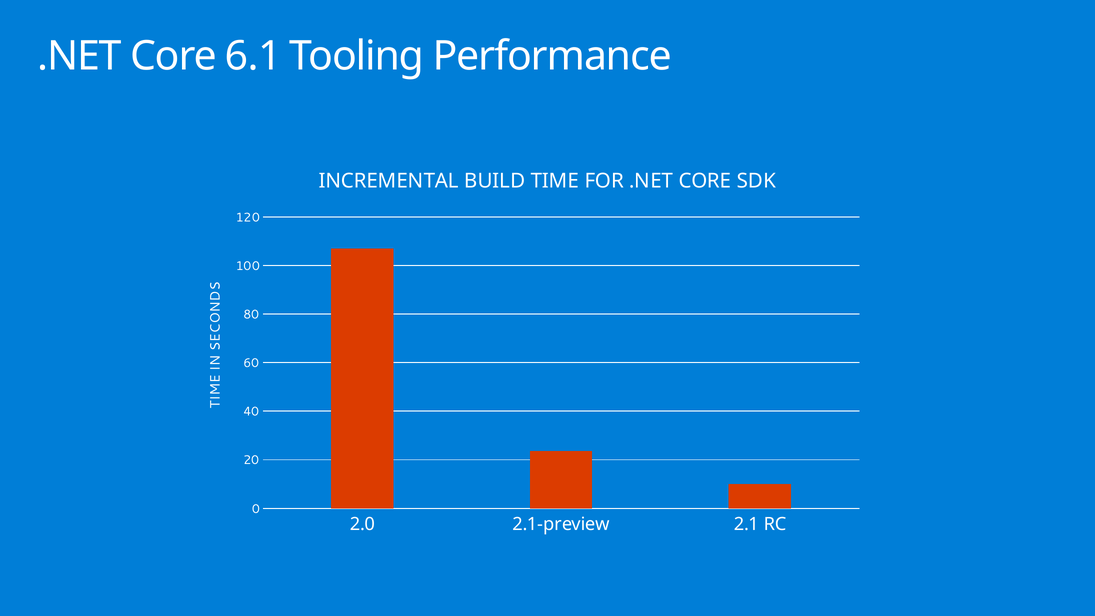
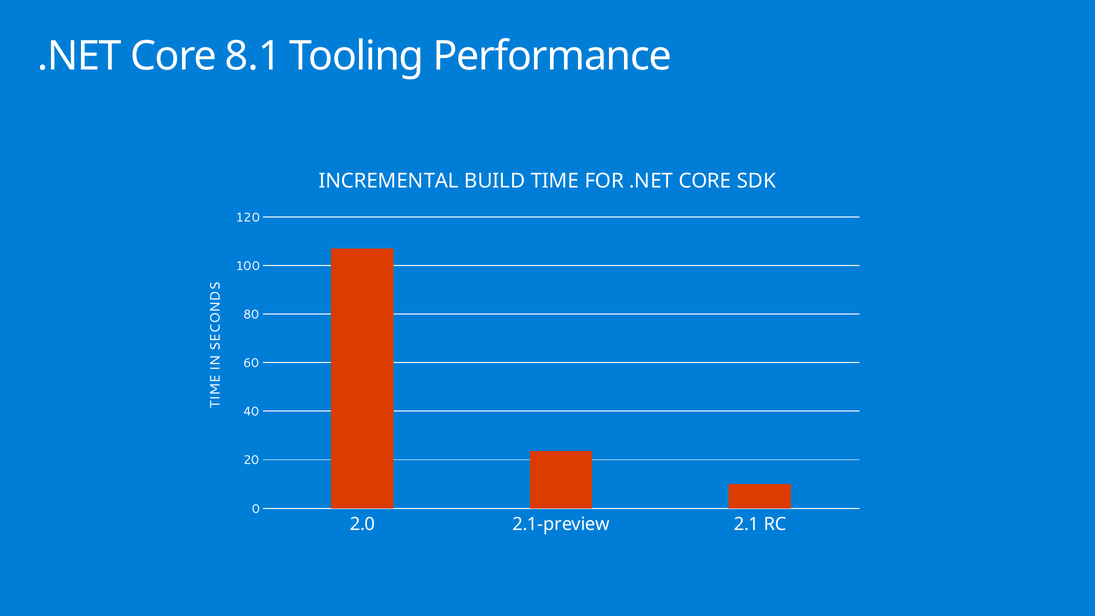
6.1: 6.1 -> 8.1 (253, 56)
